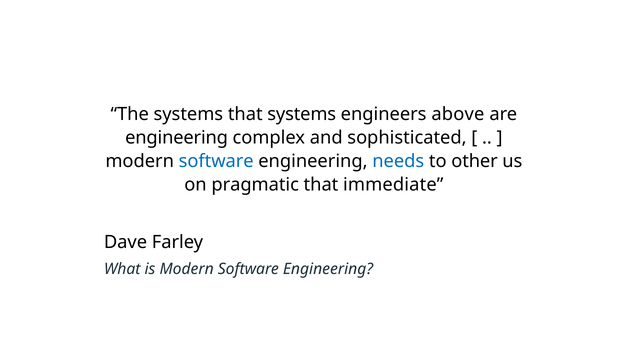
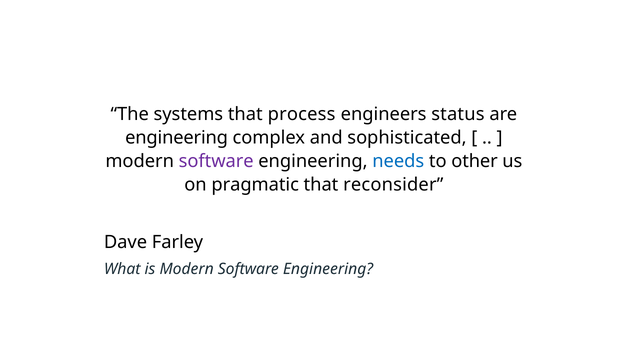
that systems: systems -> process (302, 114)
above: above -> status (458, 114)
software colour: blue -> purple (216, 161)
immediate: immediate -> reconsider (393, 185)
